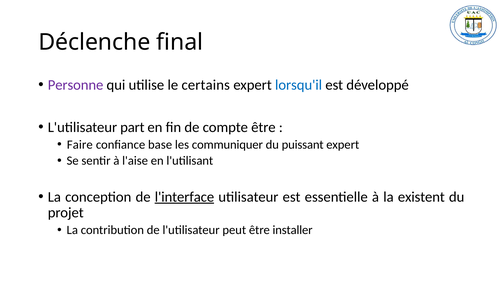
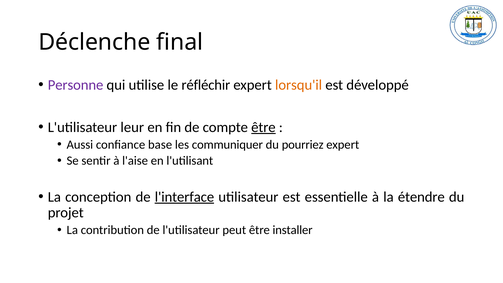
certains: certains -> réfléchir (206, 85)
lorsqu'il colour: blue -> orange (299, 85)
part: part -> leur (132, 127)
être underline: none -> present (263, 127)
Faire: Faire -> Aussi (80, 145)
puissant: puissant -> pourriez (303, 145)
existent: existent -> étendre (421, 197)
